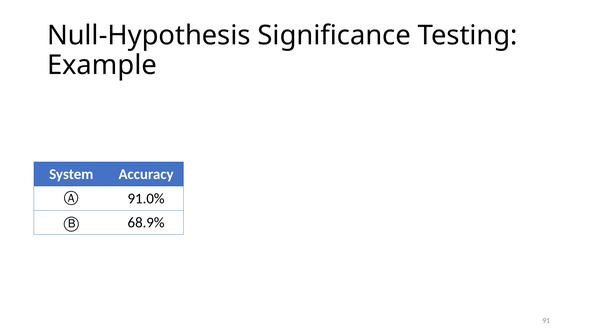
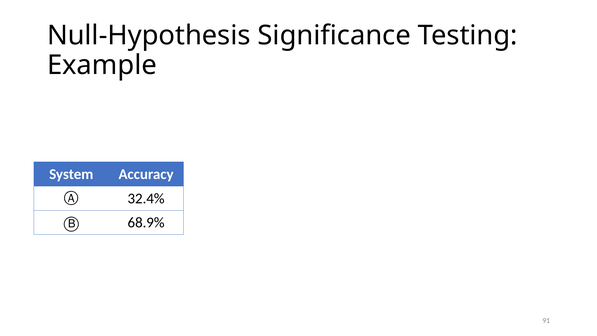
91.0%: 91.0% -> 32.4% (146, 198)
